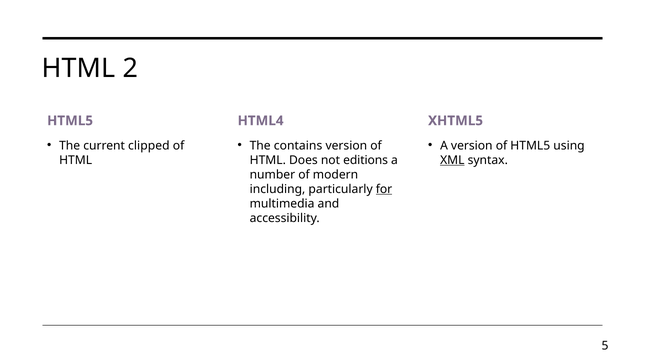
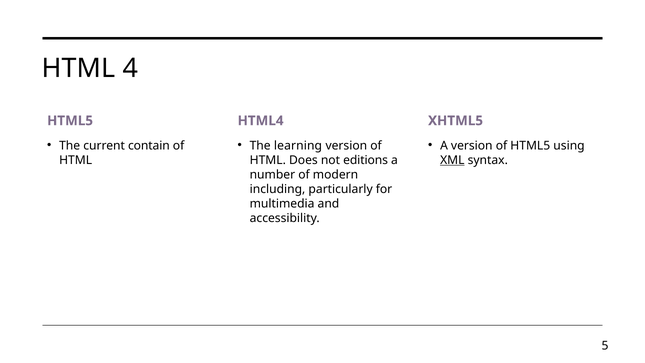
2: 2 -> 4 (131, 69)
clipped: clipped -> contain (149, 146)
contains: contains -> learning (298, 146)
for underline: present -> none (384, 189)
